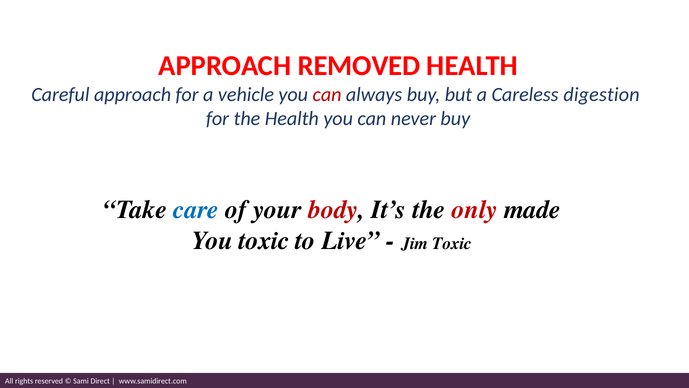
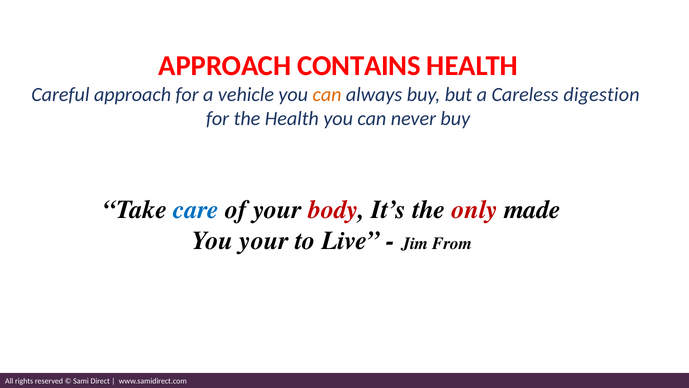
REMOVED: REMOVED -> CONTAINS (359, 66)
can colour: red -> orange (327, 94)
You toxic: toxic -> your (264, 241)
Jim Toxic: Toxic -> From (452, 243)
